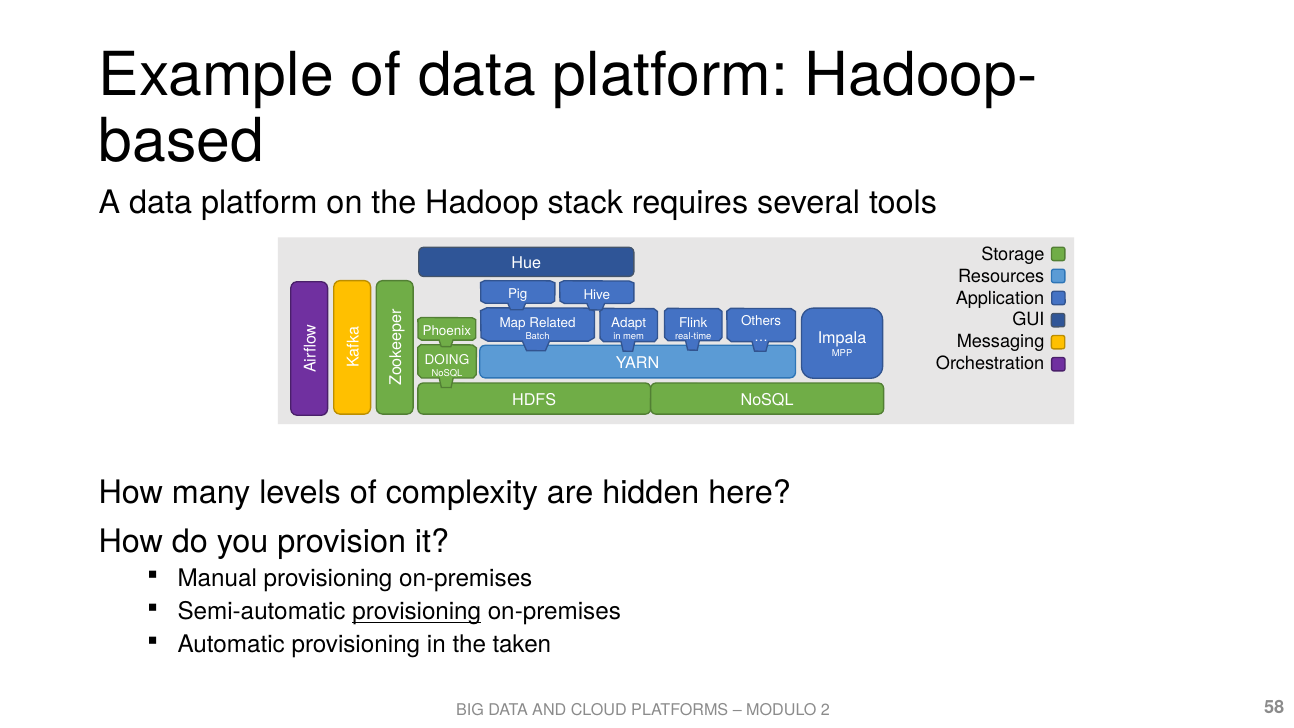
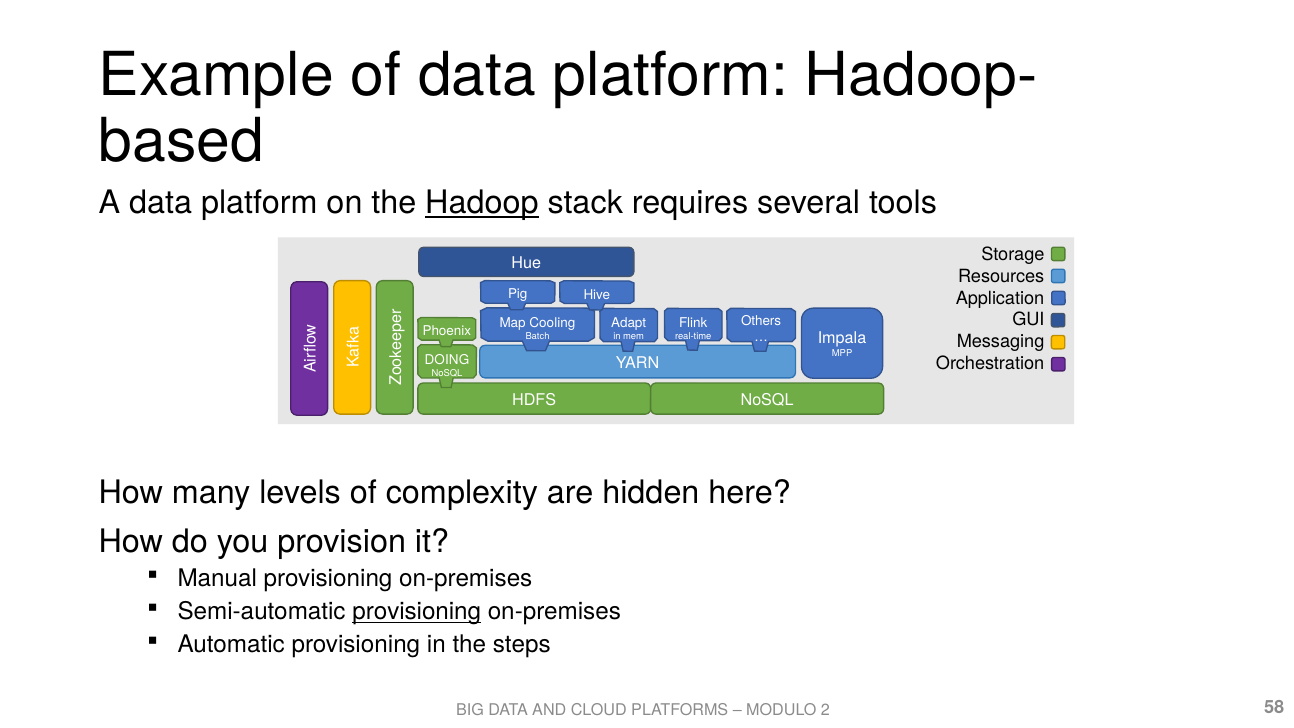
Hadoop underline: none -> present (482, 203)
Related: Related -> Cooling (552, 323)
taken: taken -> steps (522, 645)
